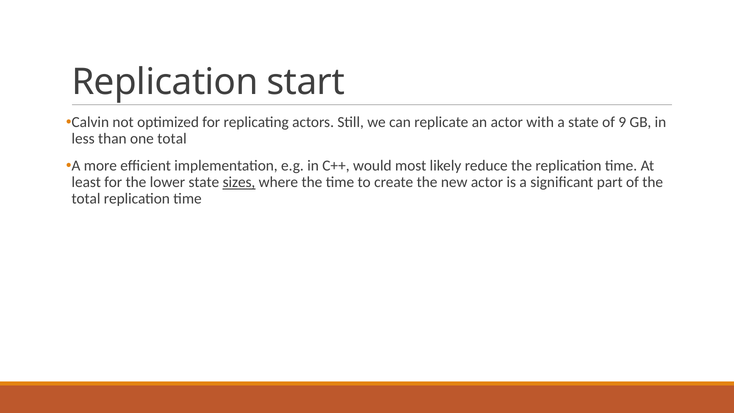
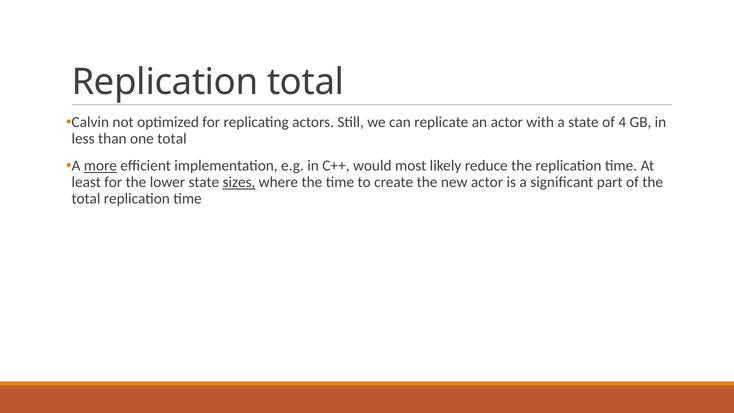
Replication start: start -> total (306, 82)
9: 9 -> 4 (622, 122)
more underline: none -> present (100, 166)
